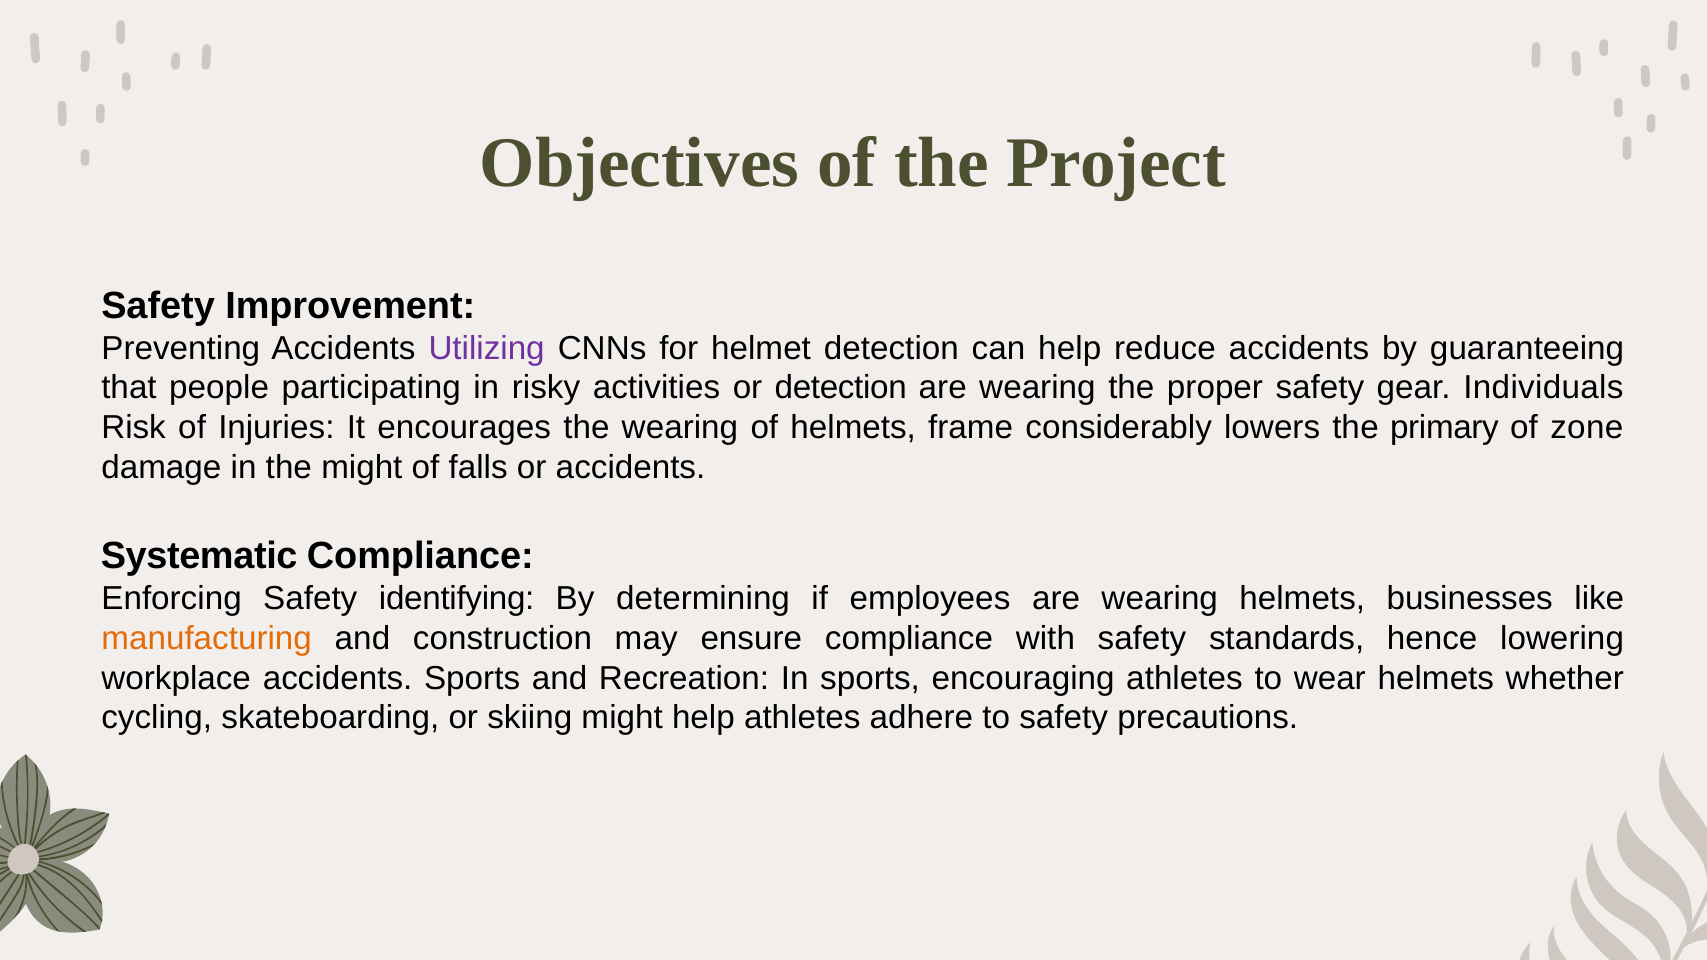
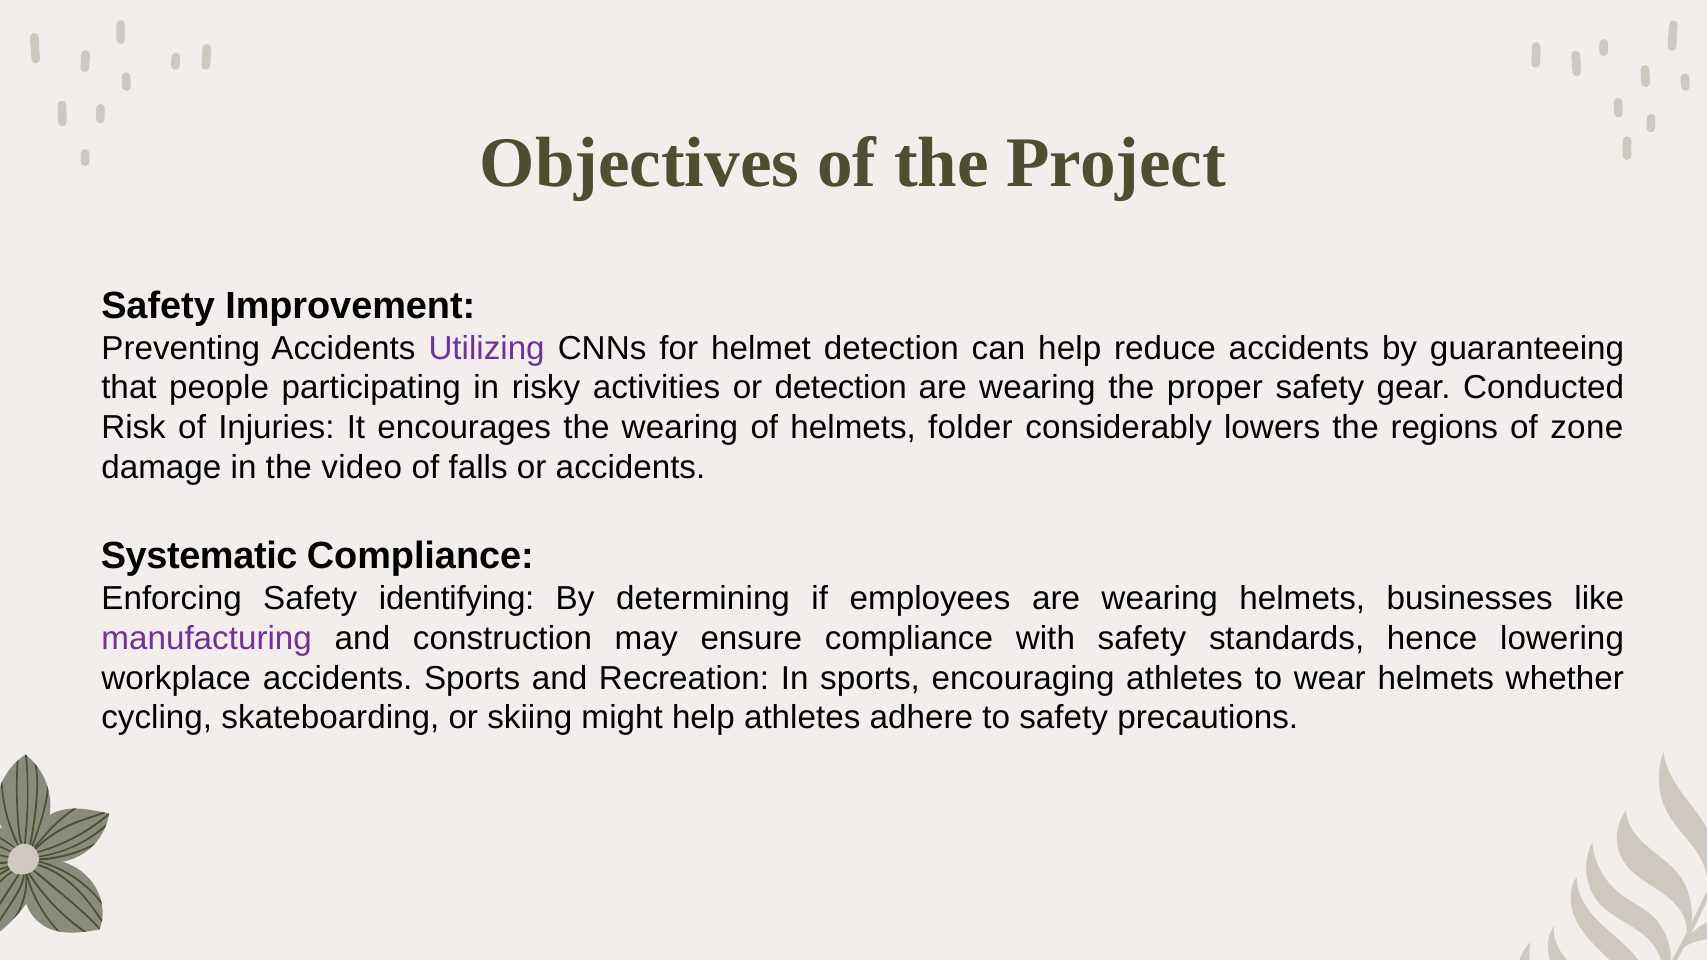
Individuals: Individuals -> Conducted (1544, 388)
frame: frame -> folder (970, 428)
primary: primary -> regions (1444, 428)
the might: might -> video (362, 468)
manufacturing colour: orange -> purple (207, 638)
